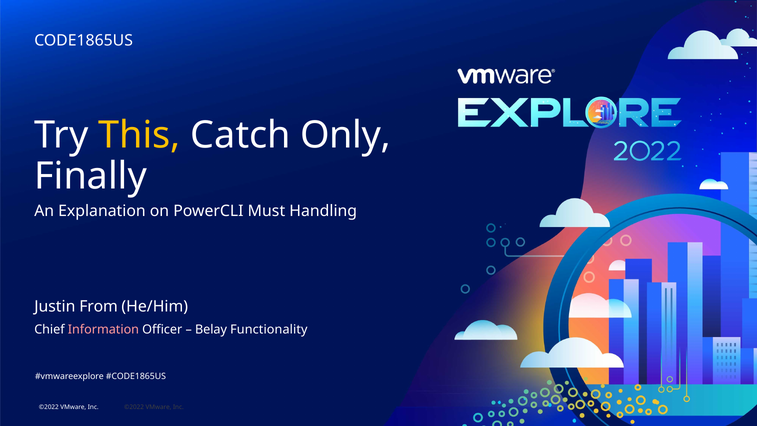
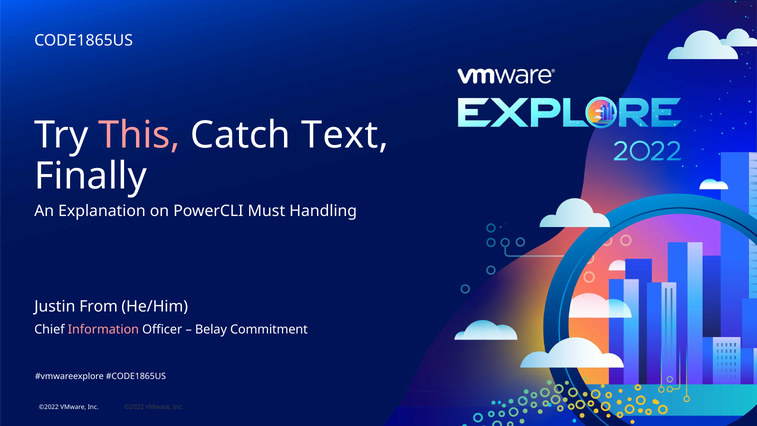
This colour: yellow -> pink (139, 135)
Only: Only -> Text (345, 135)
Functionality: Functionality -> Commitment (269, 329)
